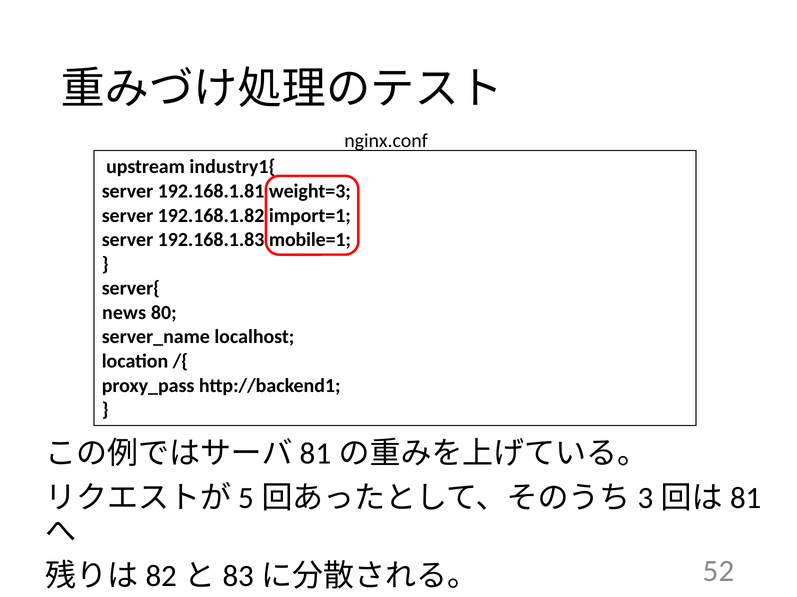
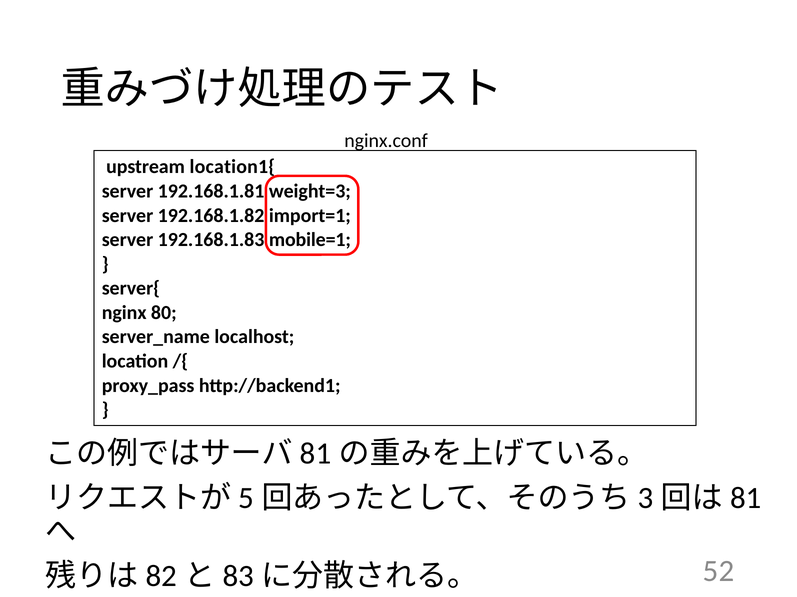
industry1{: industry1{ -> location1{ (232, 167)
news: news -> nginx (124, 313)
